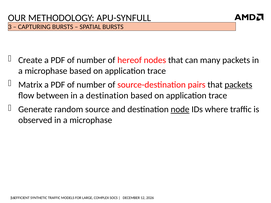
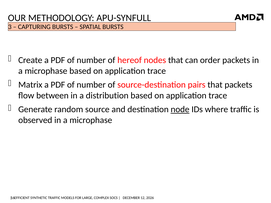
many: many -> order (210, 60)
packets underline: present -> none (238, 85)
a destination: destination -> distribution (107, 96)
